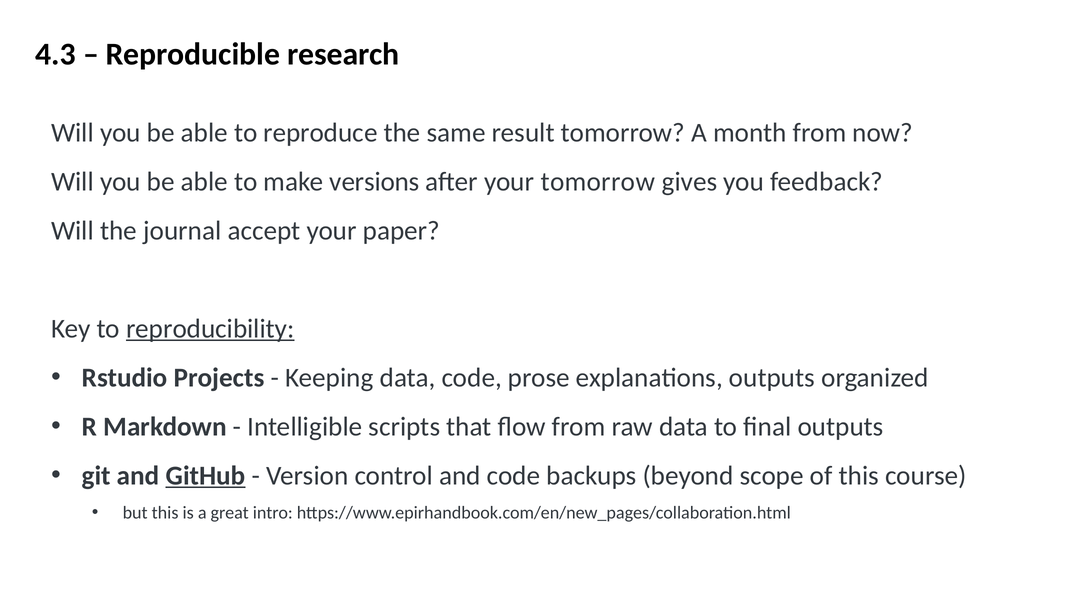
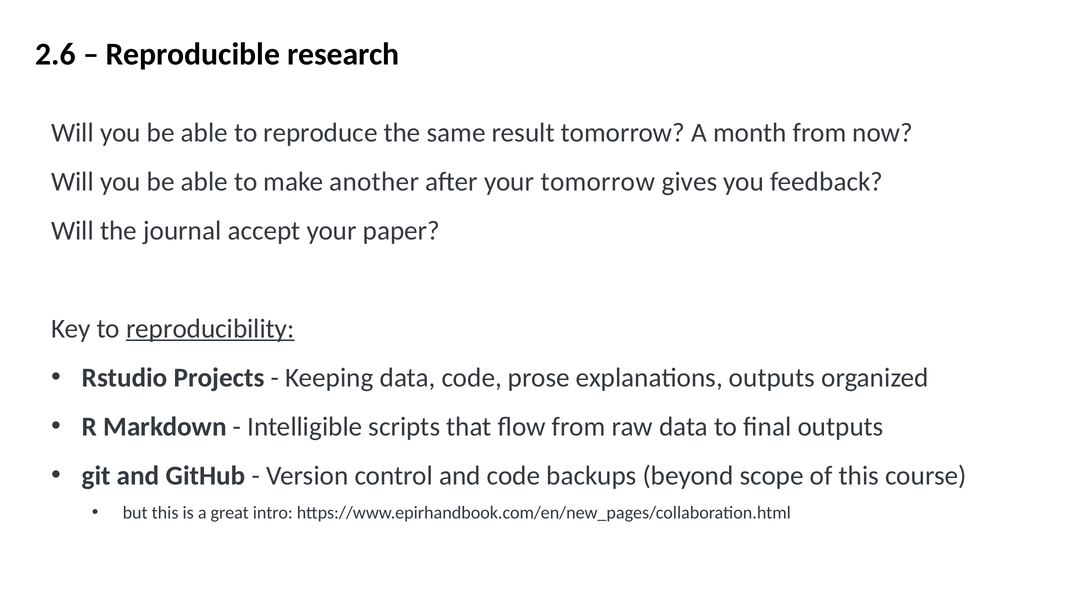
4.3: 4.3 -> 2.6 (56, 54)
versions: versions -> another (374, 182)
GitHub underline: present -> none (206, 476)
